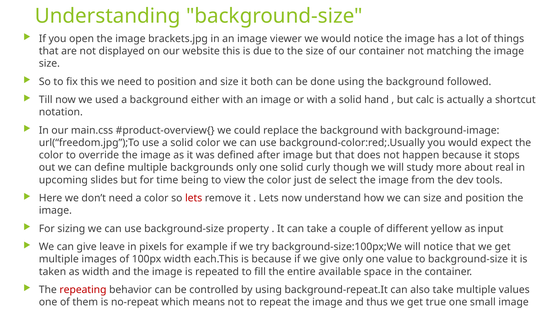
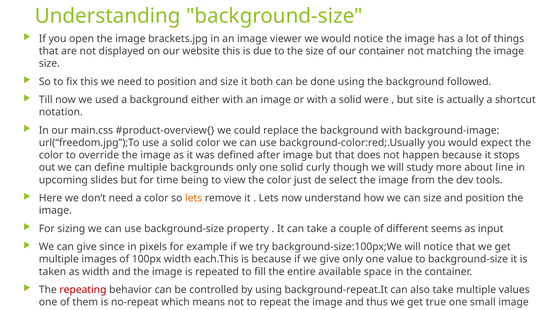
hand: hand -> were (377, 100)
calc: calc -> site (425, 100)
real: real -> line (504, 168)
lets colour: red -> orange (194, 198)
yellow: yellow -> seems (446, 229)
leave: leave -> since (112, 247)
